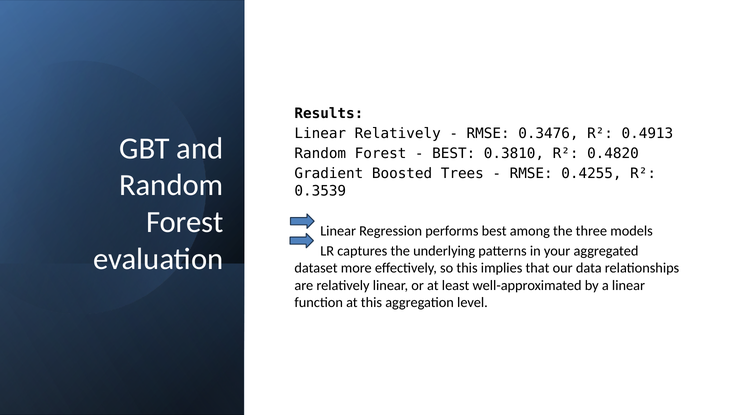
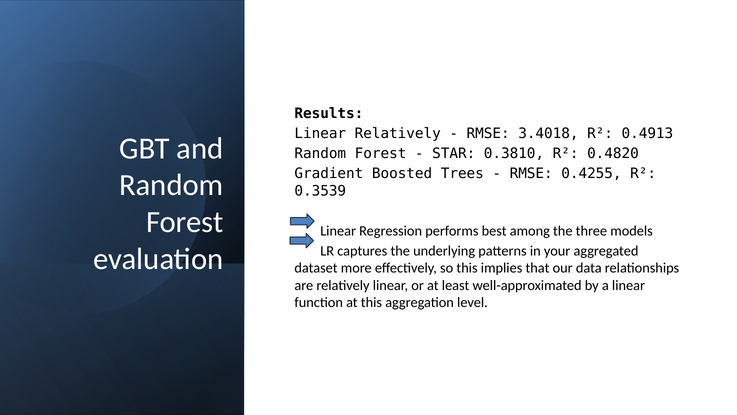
0.3476: 0.3476 -> 3.4018 (548, 133)
BEST: BEST -> STAR (454, 154)
